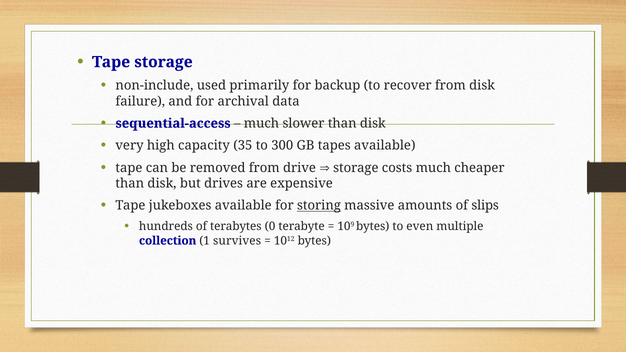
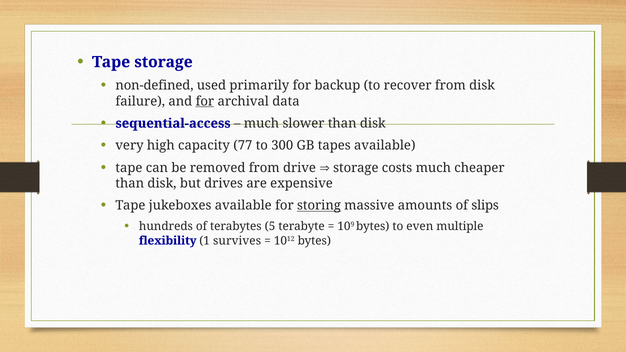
non-include: non-include -> non-defined (155, 86)
for underline: none -> present (205, 101)
35: 35 -> 77 (243, 146)
0: 0 -> 5 (270, 227)
collection: collection -> flexibility (168, 241)
